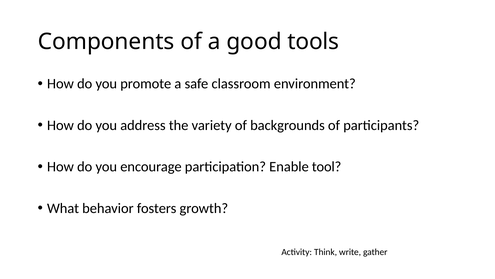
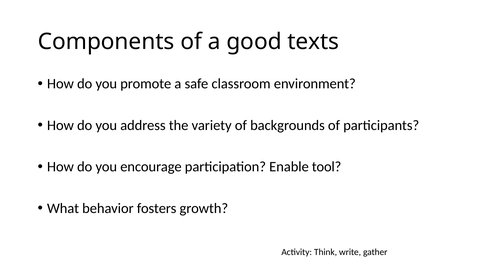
tools: tools -> texts (313, 42)
